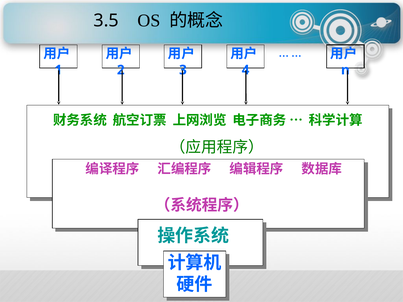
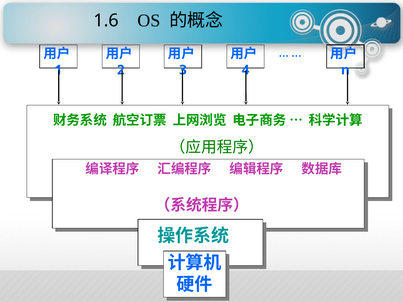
3.5: 3.5 -> 1.6 (106, 21)
